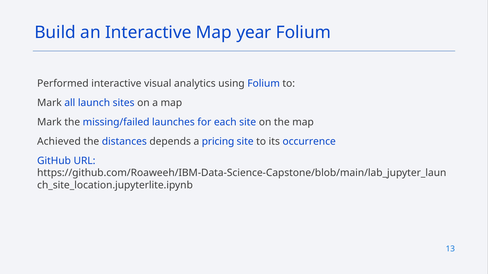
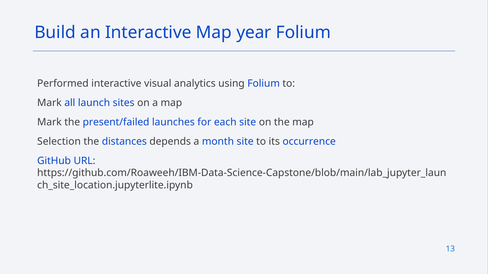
missing/failed: missing/failed -> present/failed (116, 122)
Achieved: Achieved -> Selection (59, 142)
pricing: pricing -> month (218, 142)
